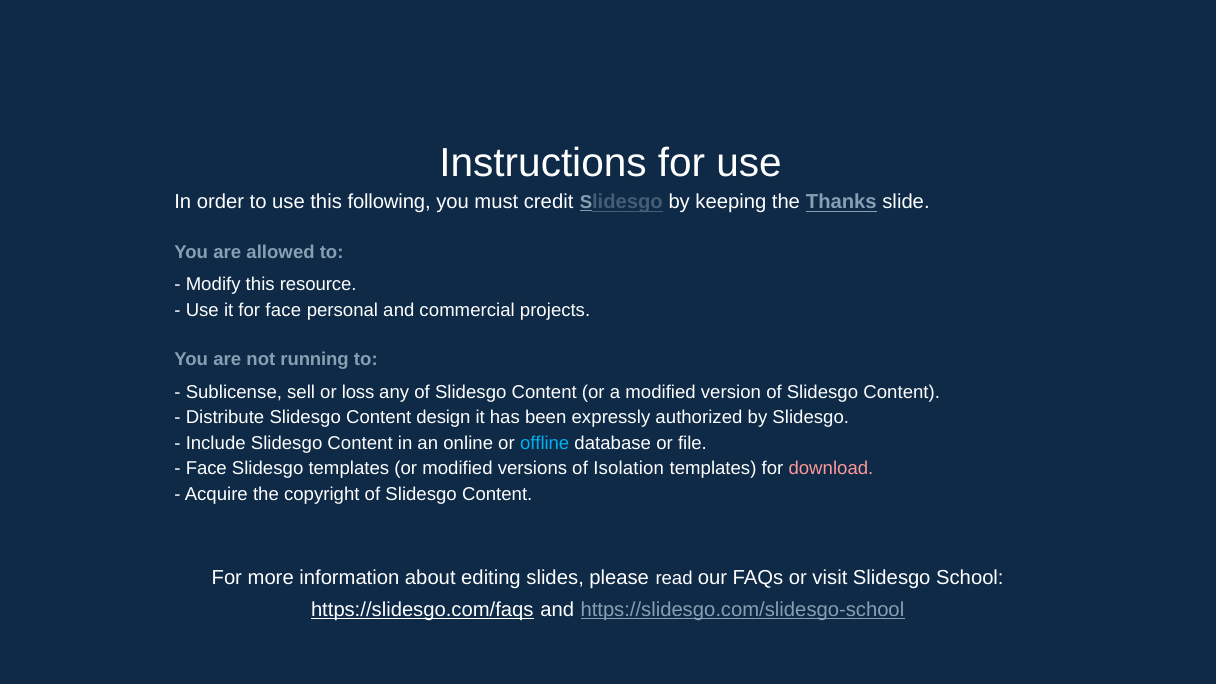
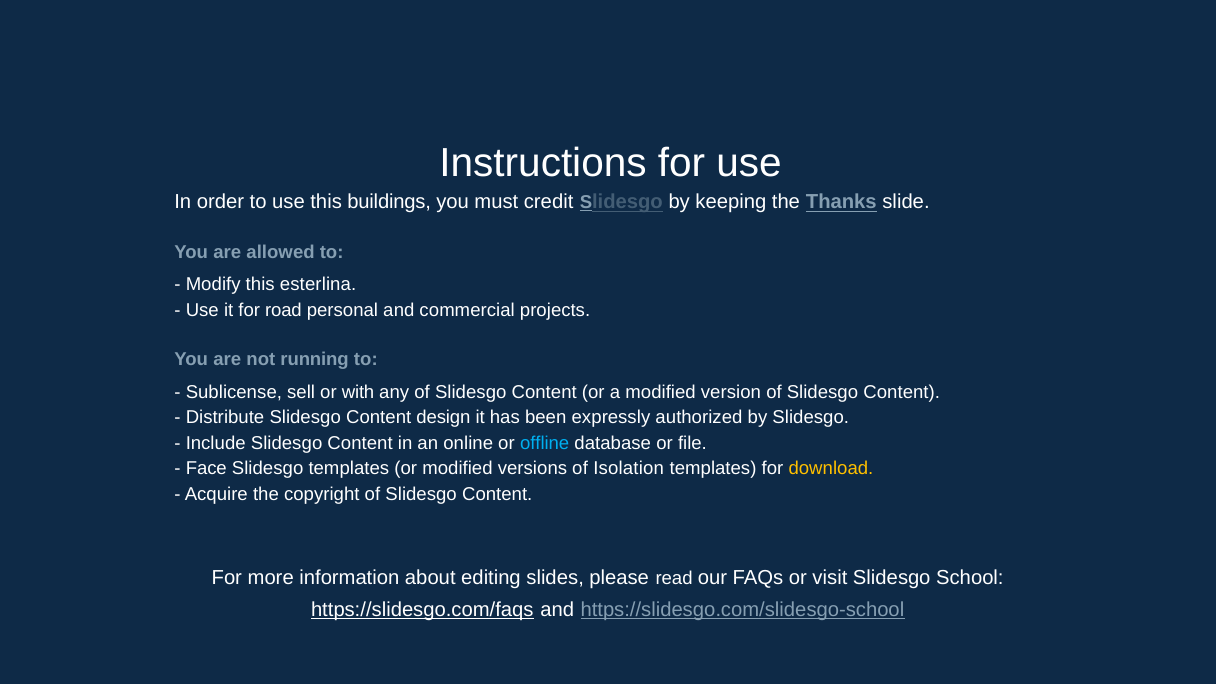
following: following -> buildings (389, 202)
resource: resource -> esterlina (318, 285)
for face: face -> road (283, 310)
loss: loss -> with (358, 392)
download colour: pink -> yellow (831, 469)
